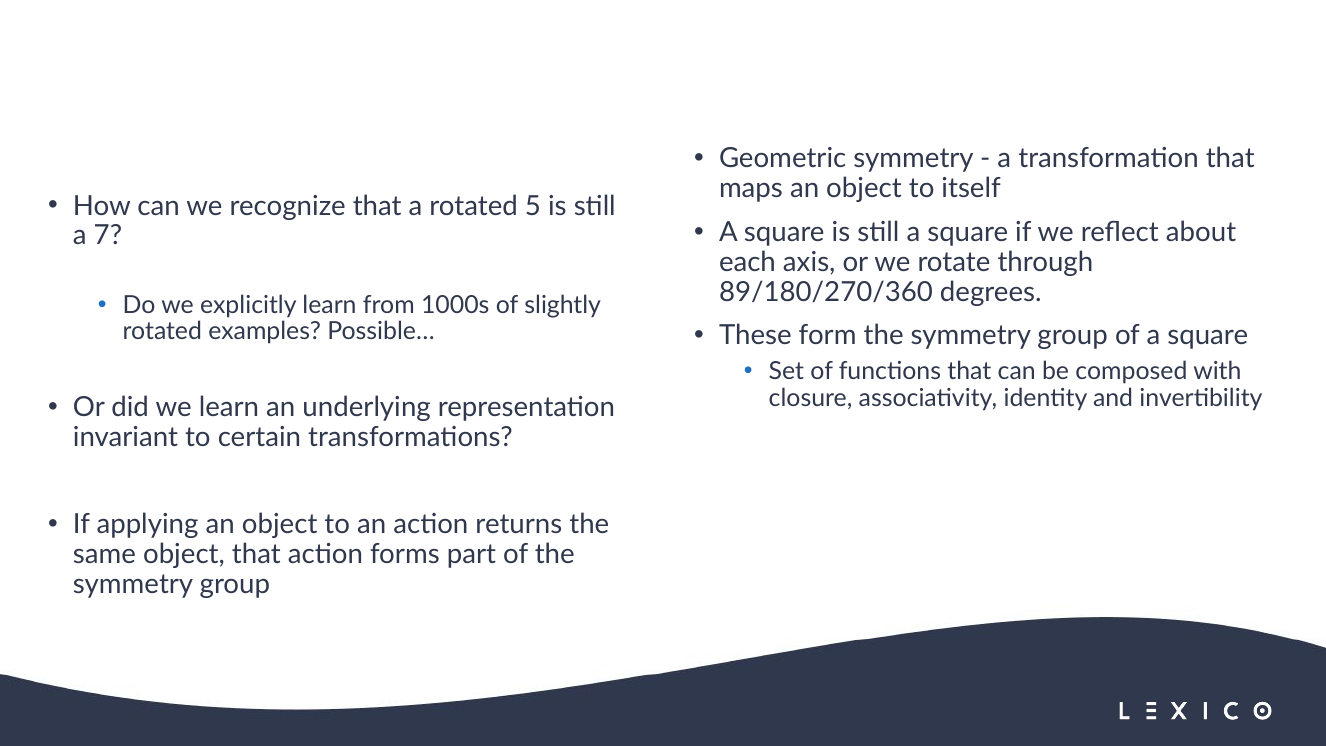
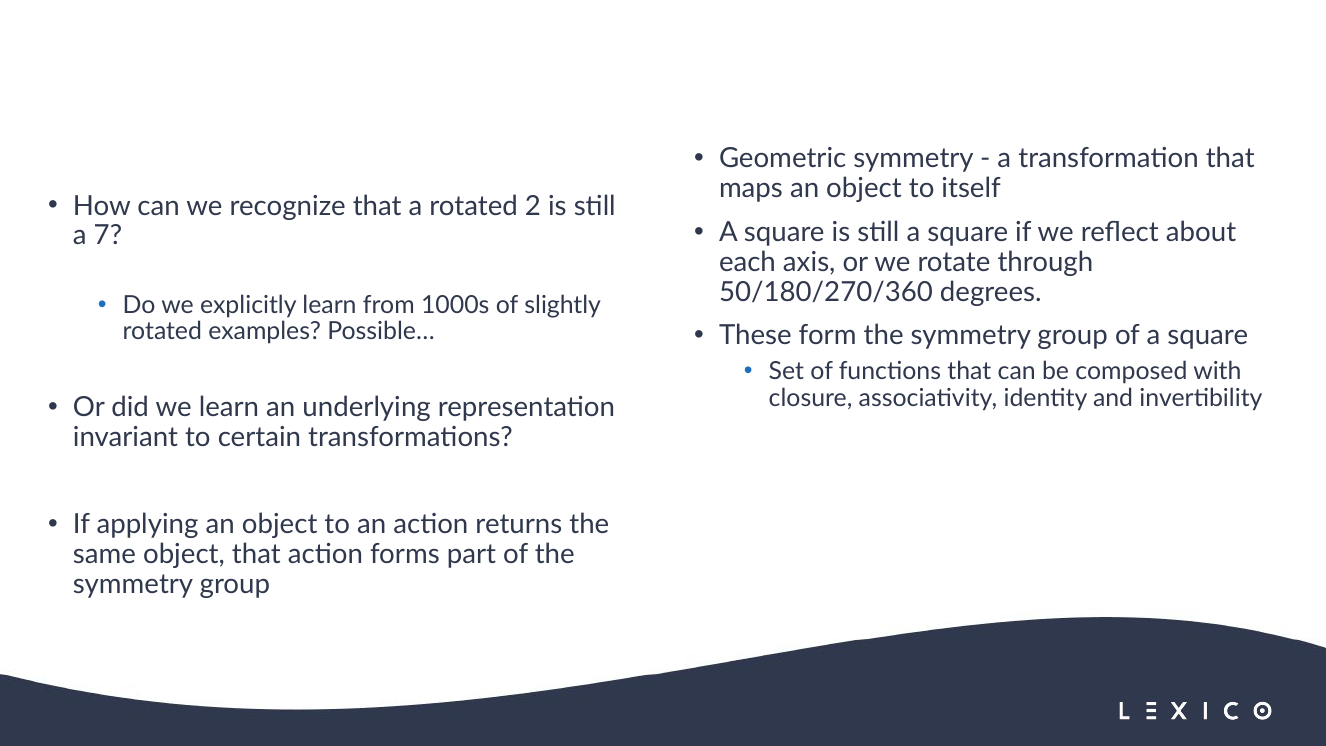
5: 5 -> 2 (533, 206)
89/180/270/360: 89/180/270/360 -> 50/180/270/360 (826, 292)
